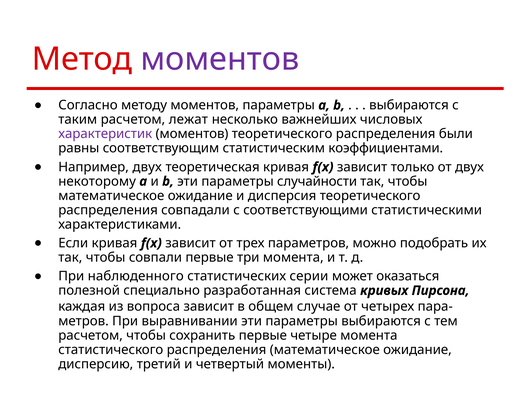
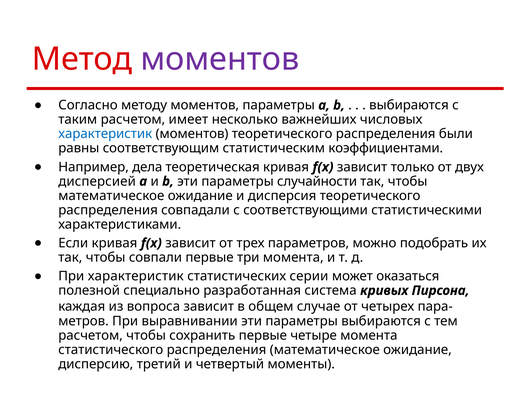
лежат: лежат -> имеет (188, 119)
характеристик colour: purple -> blue (105, 134)
Например двух: двух -> дела (147, 167)
некоторому: некоторому -> дисперсией (97, 181)
При наблюденного: наблюденного -> характеристик (136, 276)
